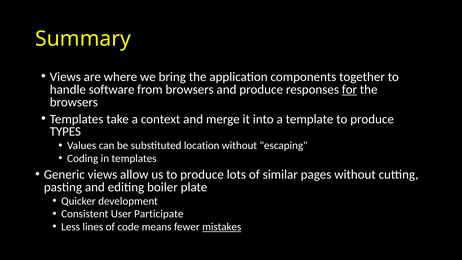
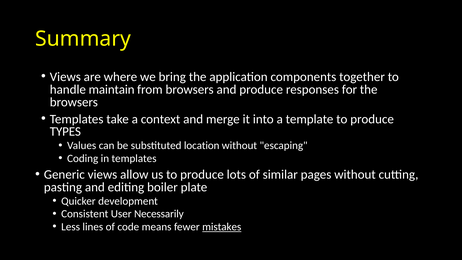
software: software -> maintain (112, 89)
for underline: present -> none (349, 89)
Participate: Participate -> Necessarily (159, 214)
